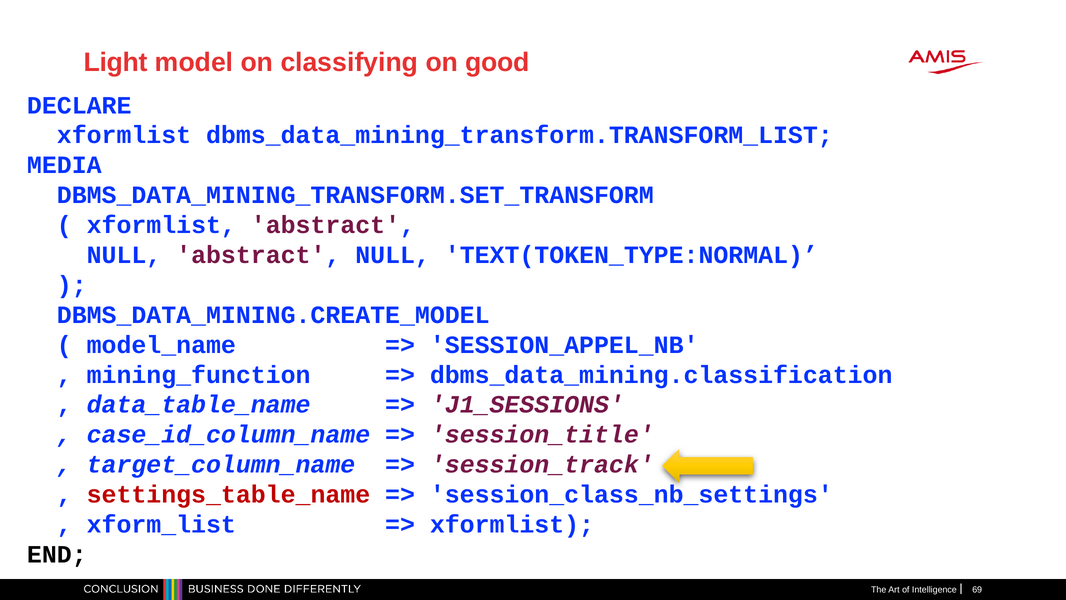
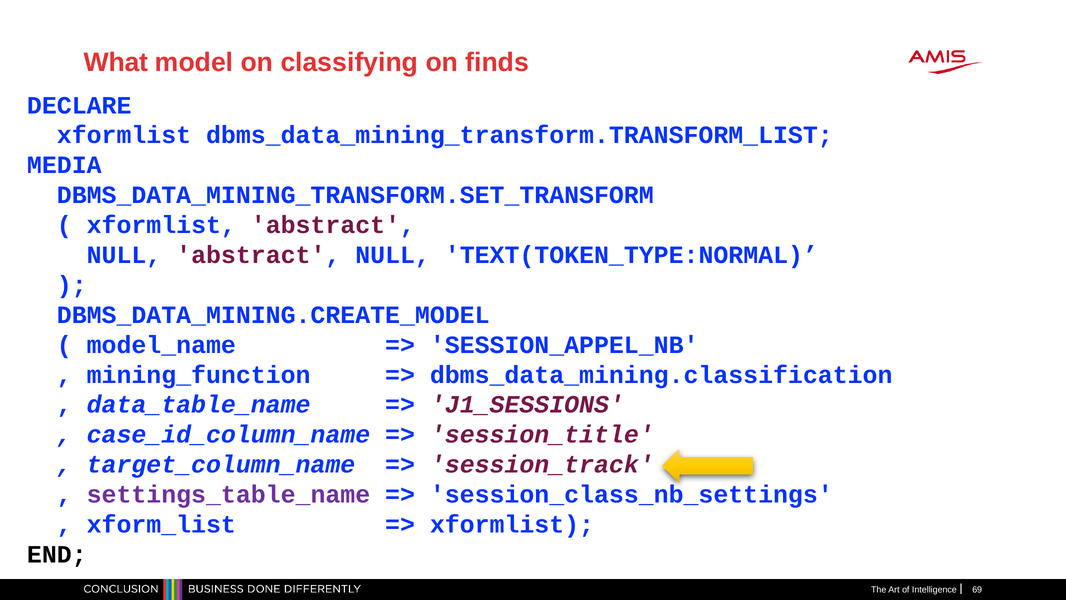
Light: Light -> What (116, 62)
good: good -> finds (497, 62)
settings_table_name colour: red -> purple (228, 494)
